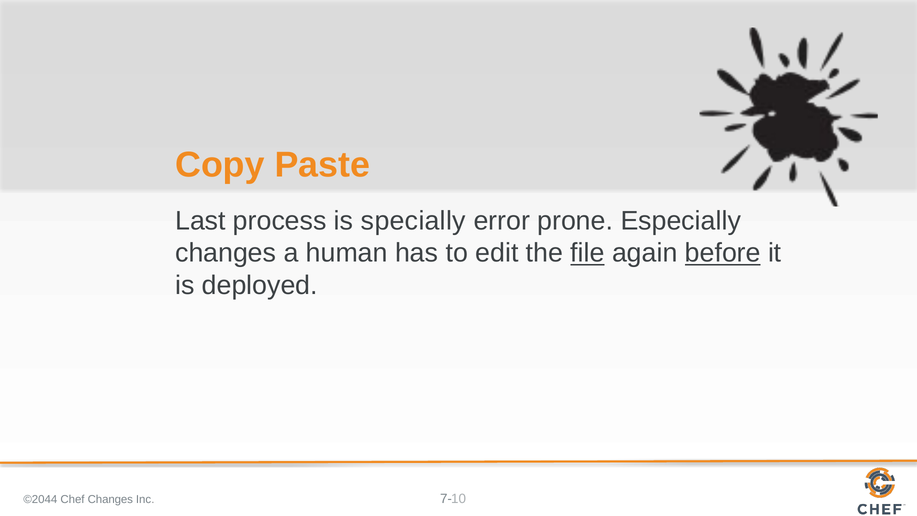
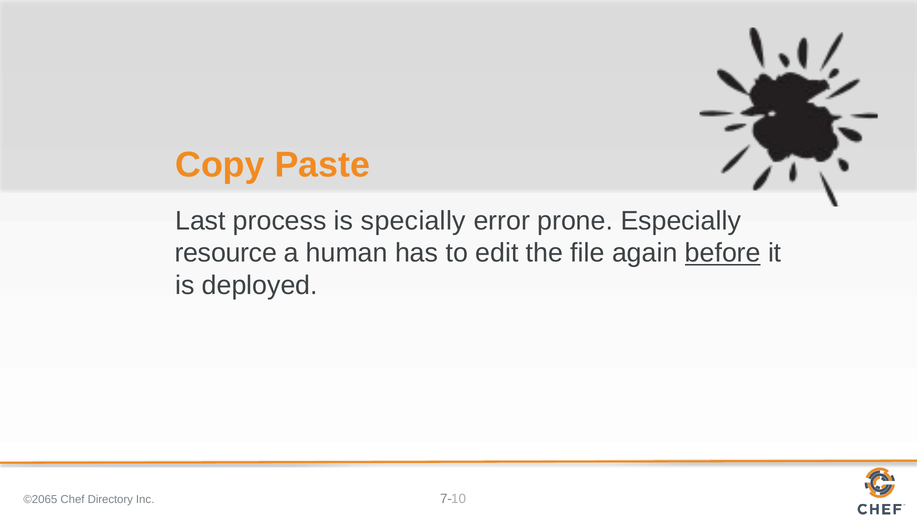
changes: changes -> resource (226, 253)
file underline: present -> none (588, 253)
©2044: ©2044 -> ©2065 (40, 499)
Chef Changes: Changes -> Directory (110, 499)
